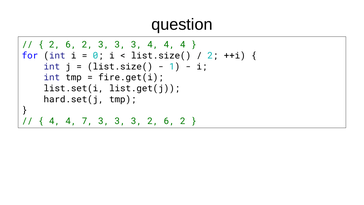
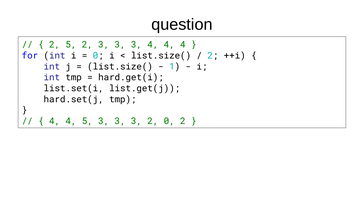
6: 6 -> 5 (71, 45)
fire.get(i: fire.get(i -> hard.get(i (131, 77)
4 7: 7 -> 5 (87, 121)
3 2 6: 6 -> 0 (169, 121)
